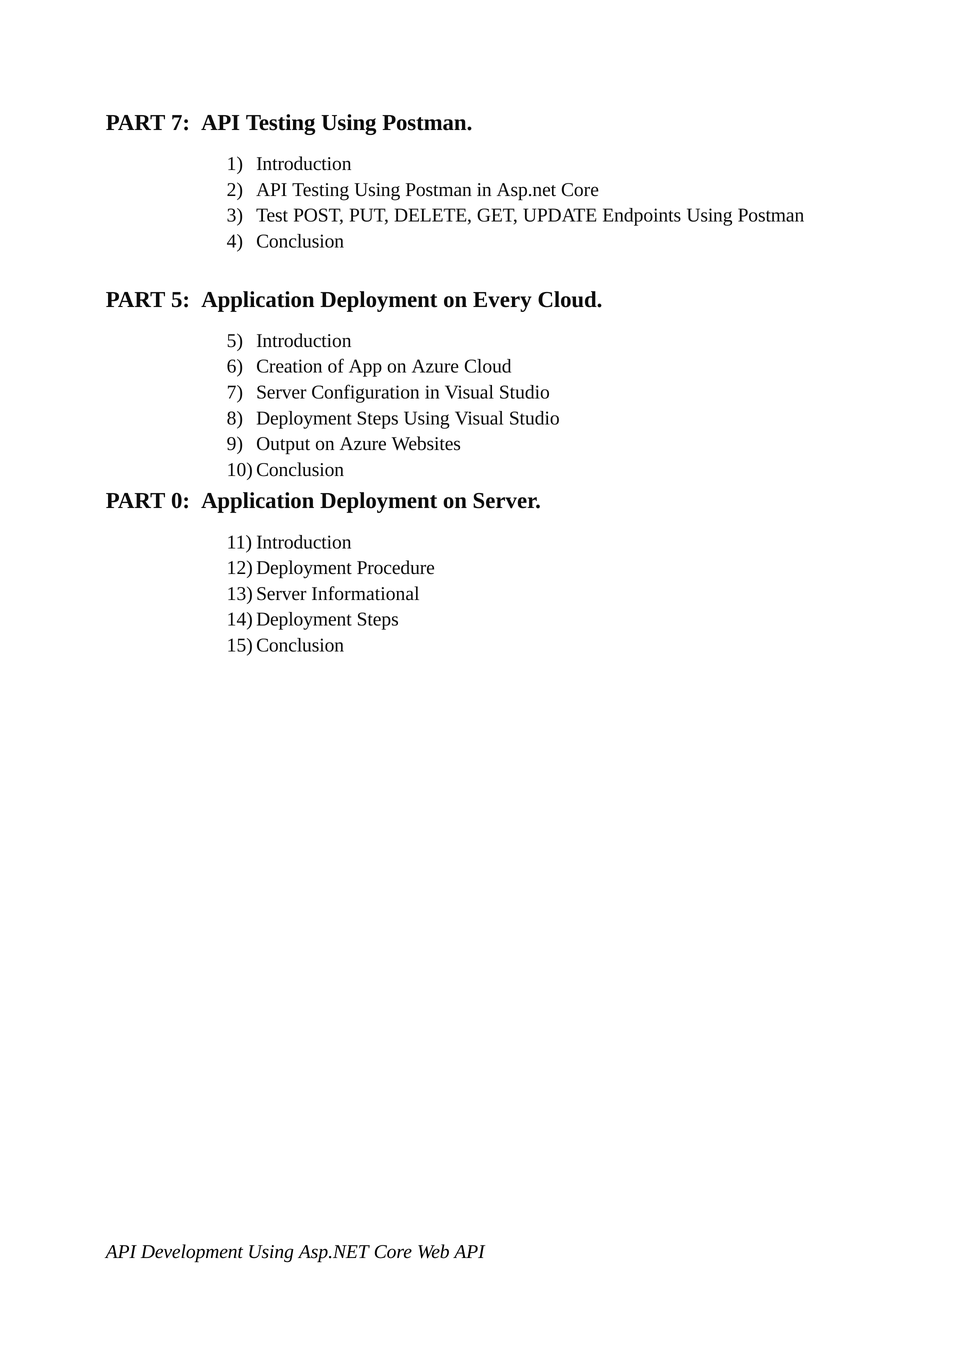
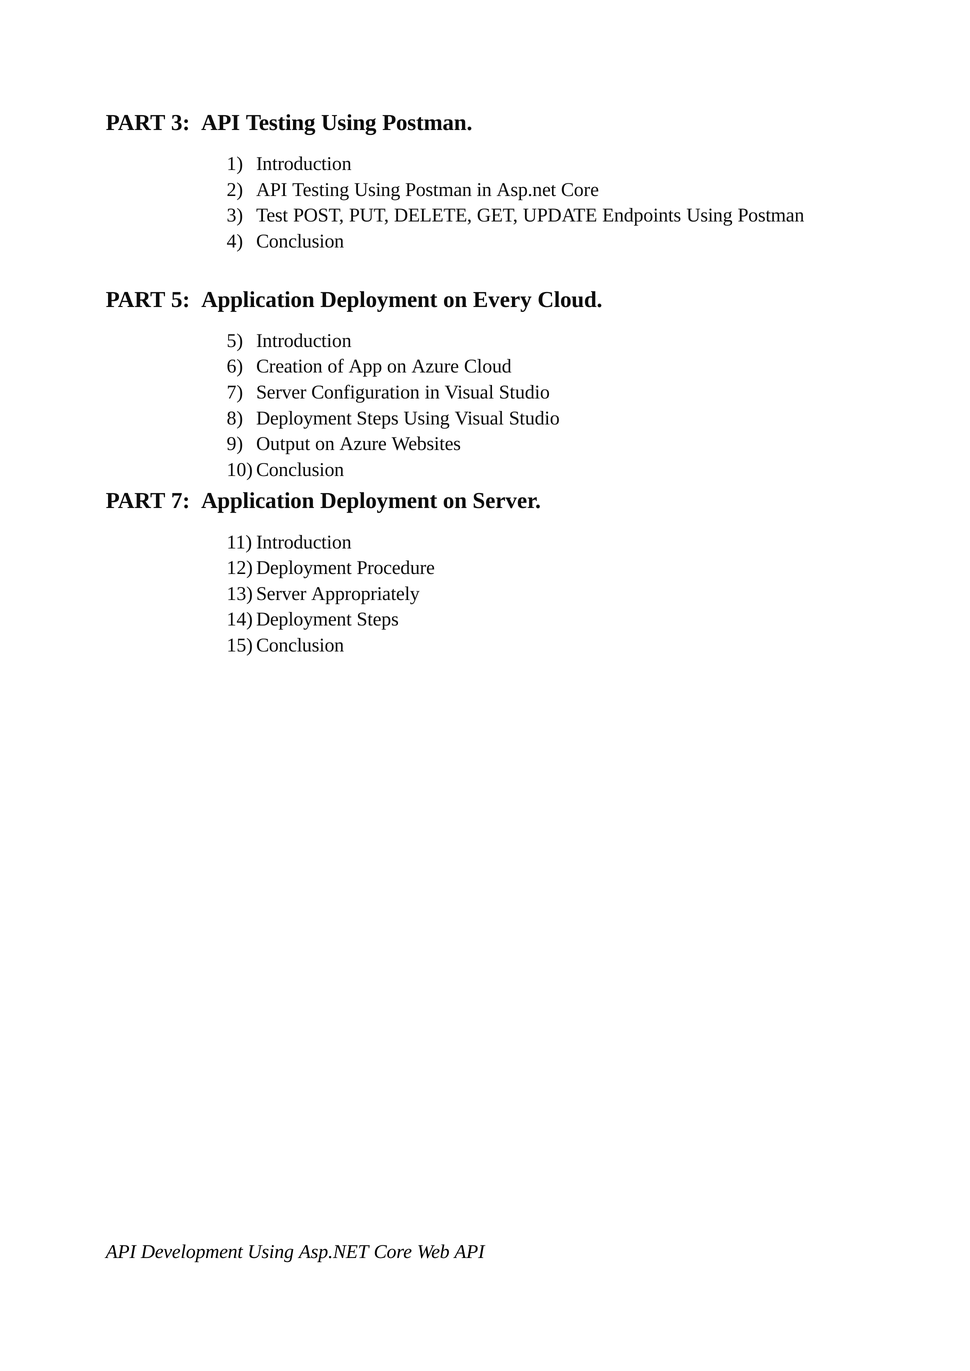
PART 7: 7 -> 3 (181, 123)
PART 0: 0 -> 7 (181, 501)
Informational: Informational -> Appropriately (366, 594)
